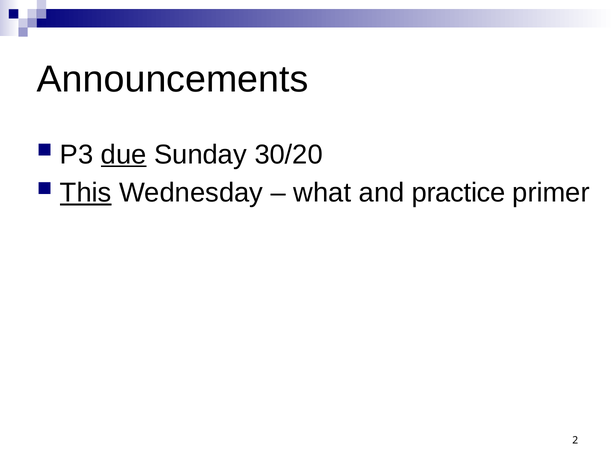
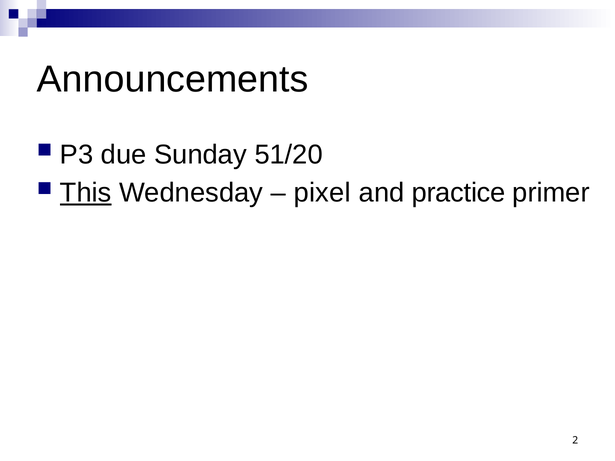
due underline: present -> none (124, 155)
30/20: 30/20 -> 51/20 (289, 155)
what: what -> pixel (322, 193)
